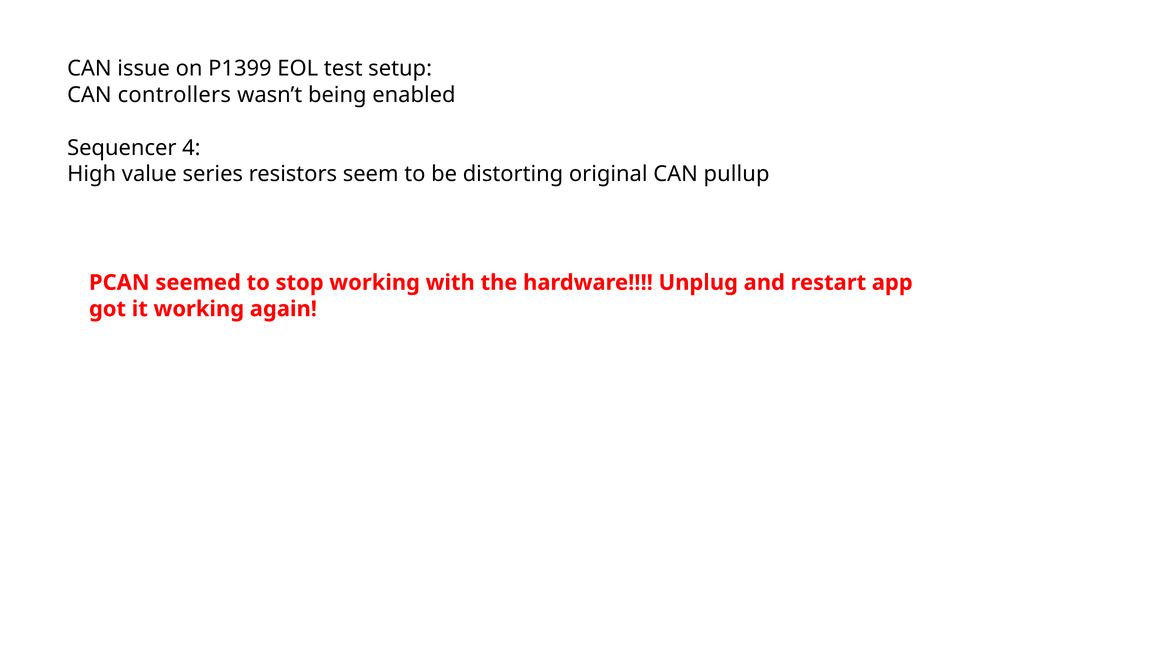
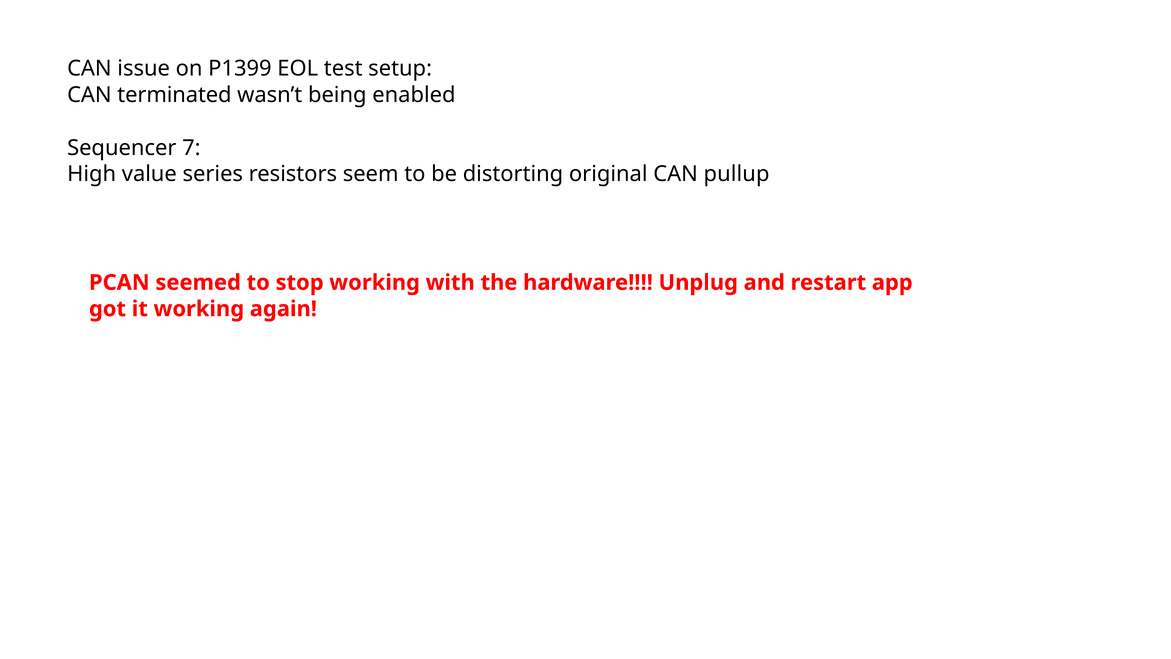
controllers: controllers -> terminated (174, 95)
4: 4 -> 7 (191, 148)
